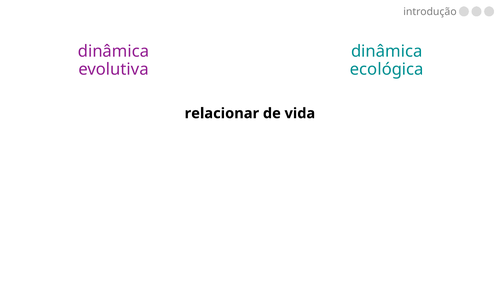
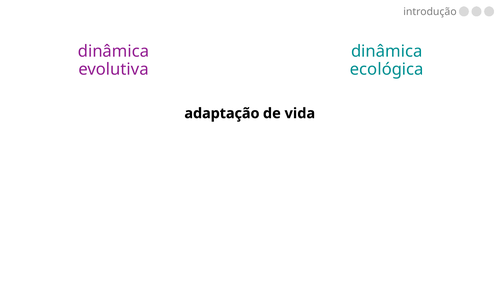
relacionar: relacionar -> adaptação (222, 113)
